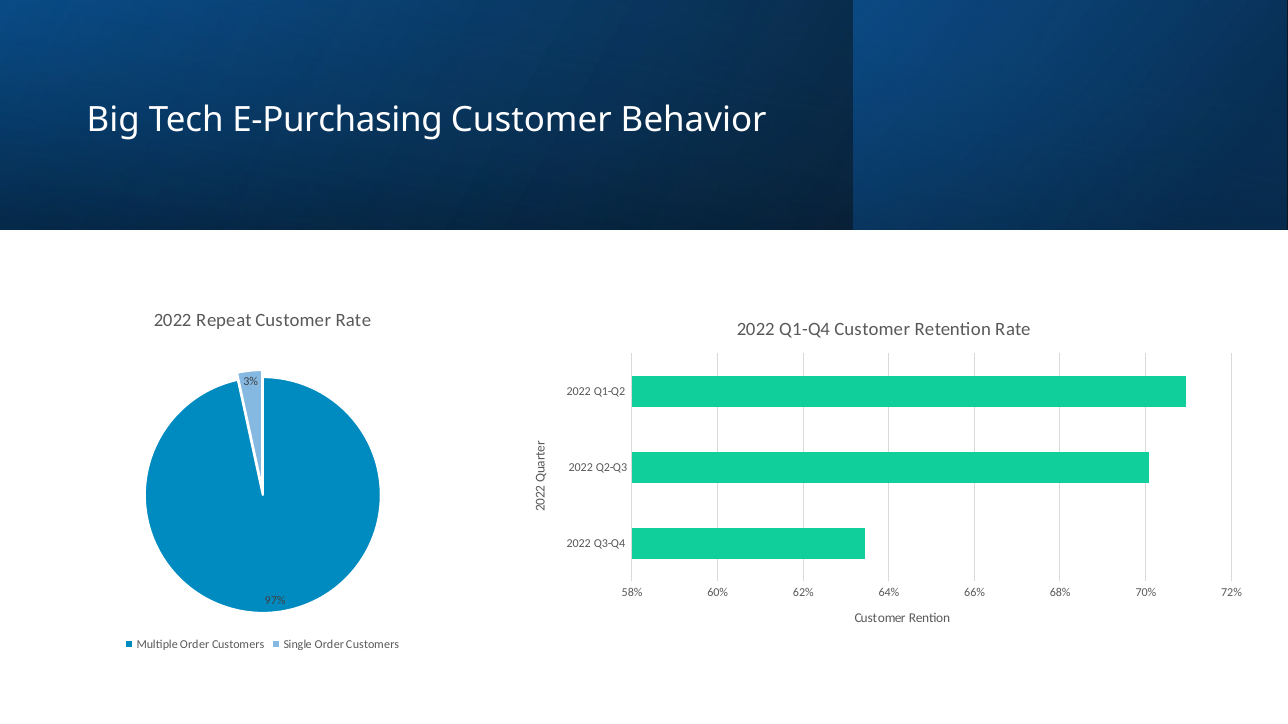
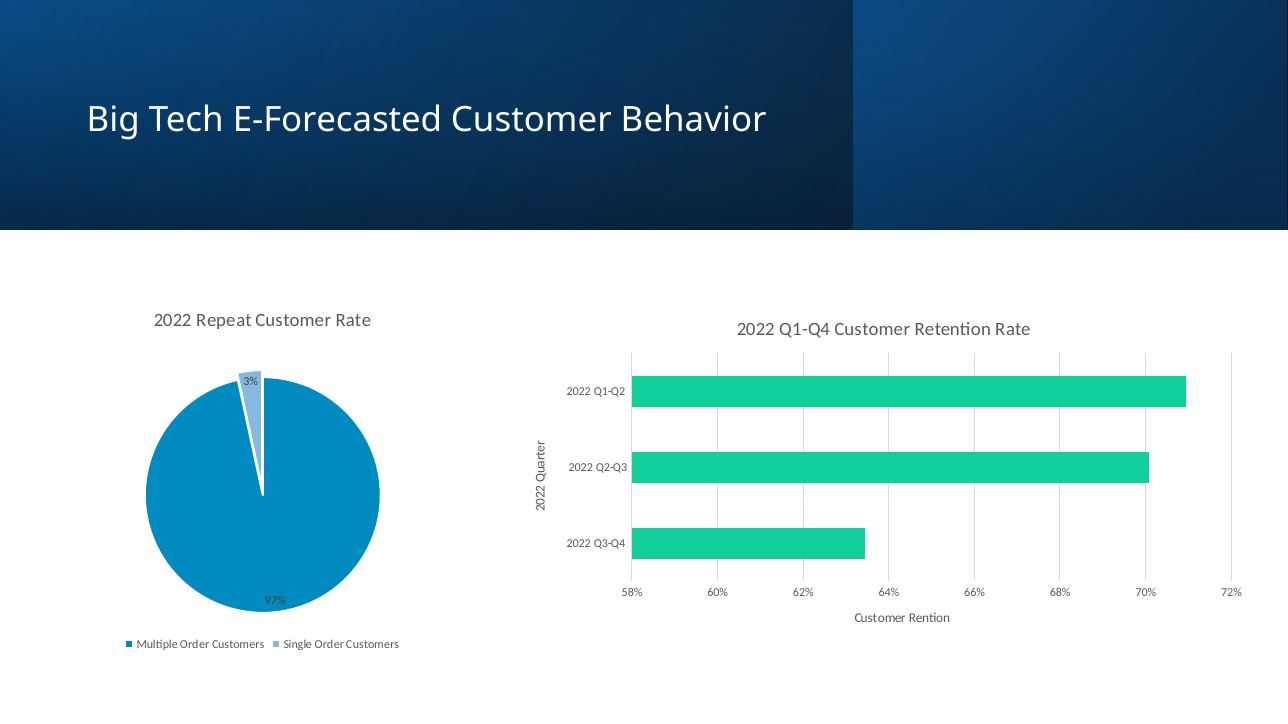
E-Purchasing: E-Purchasing -> E-Forecasted (337, 121)
